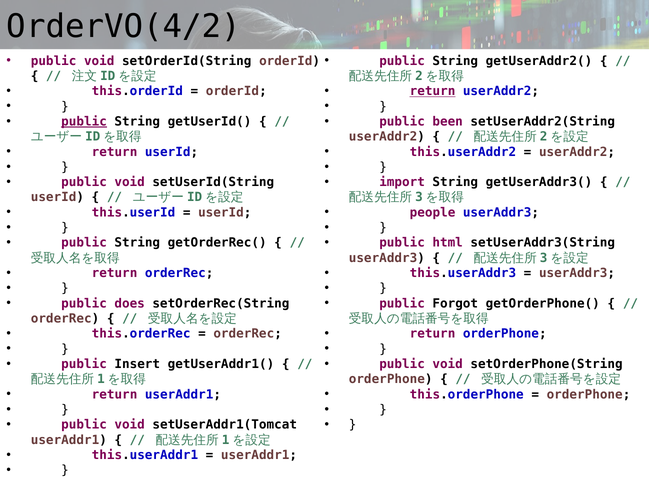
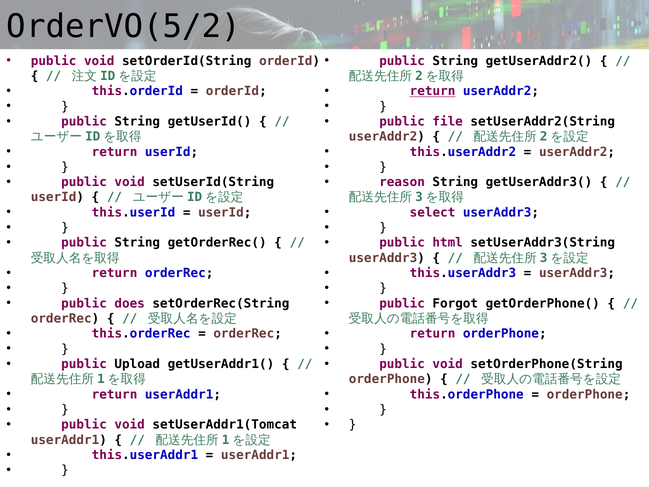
OrderVO(4/2: OrderVO(4/2 -> OrderVO(5/2 (124, 27)
public underline: present -> none (84, 121)
been: been -> file (448, 121)
import: import -> reason (402, 182)
people: people -> select (433, 212)
Insert: Insert -> Upload (137, 364)
